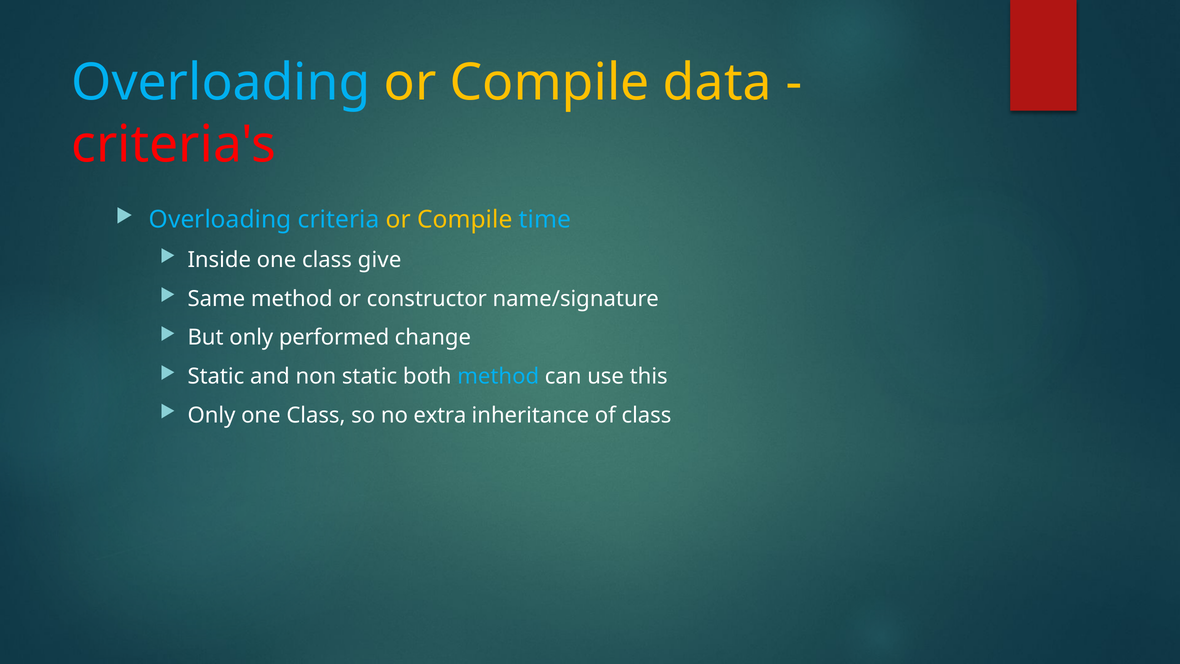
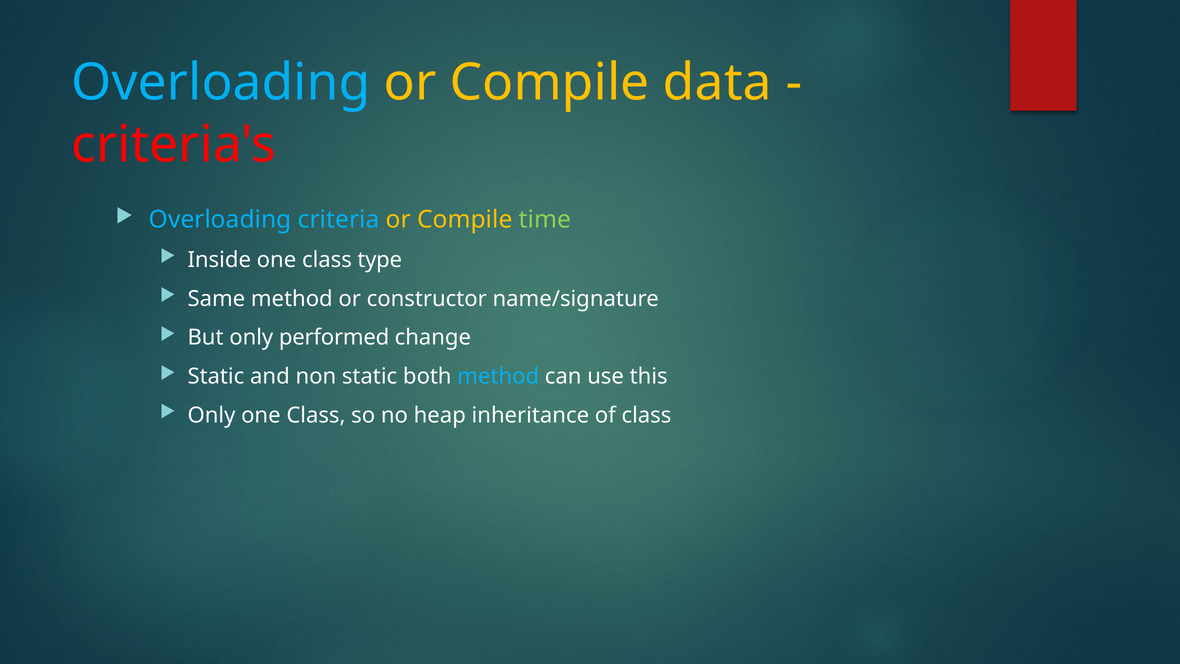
time colour: light blue -> light green (545, 220)
give: give -> type (380, 260)
extra: extra -> heap (440, 415)
